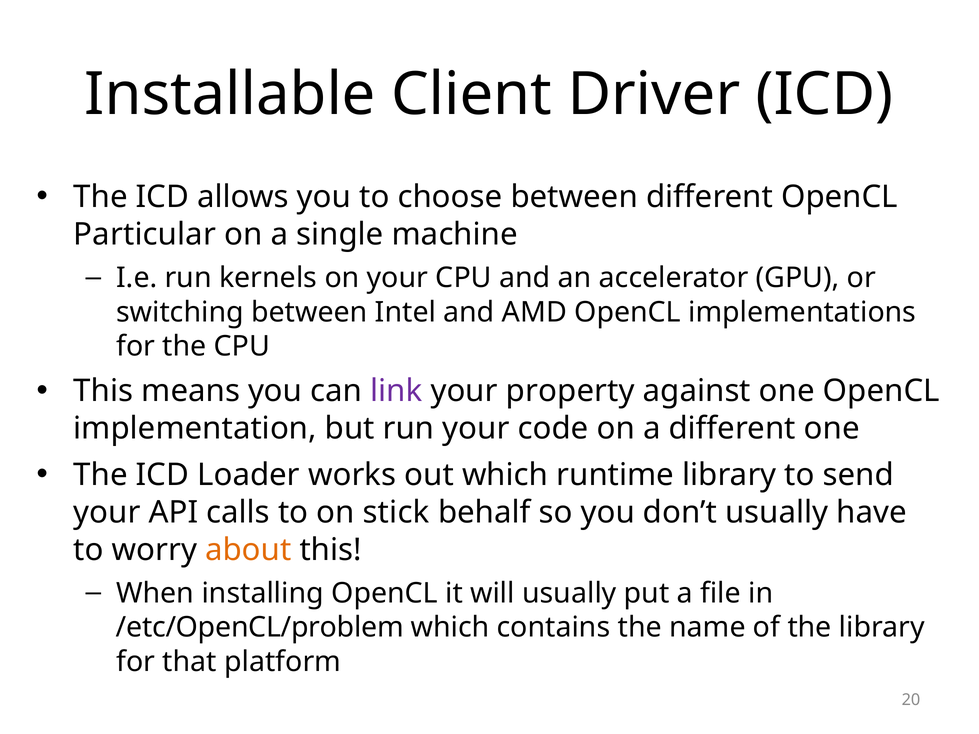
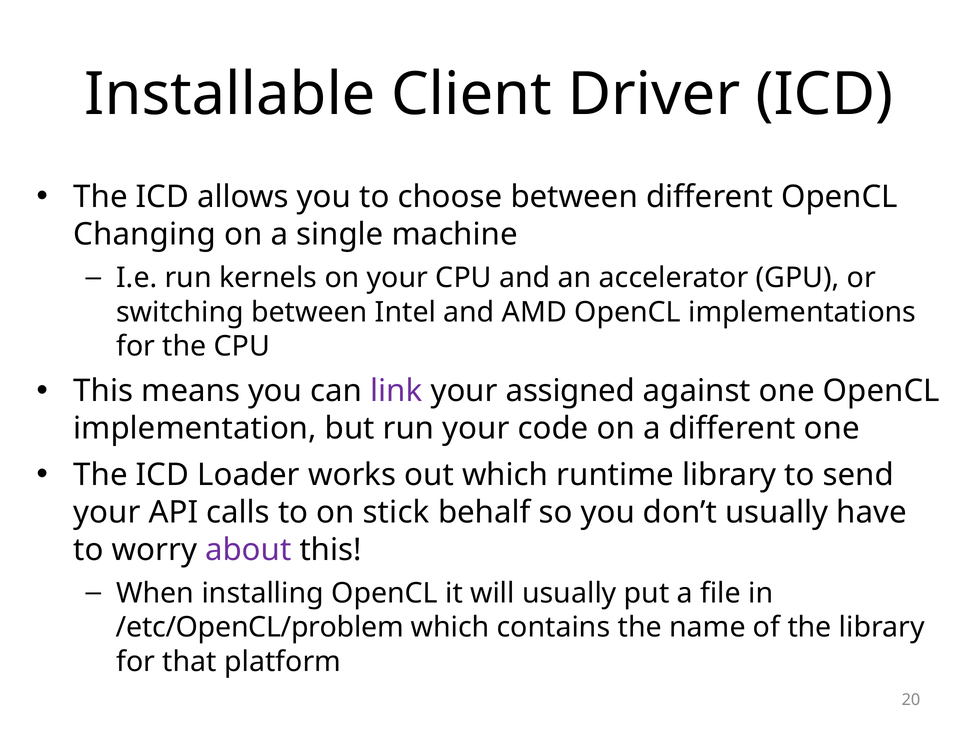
Particular: Particular -> Changing (145, 235)
property: property -> assigned (570, 391)
about colour: orange -> purple (248, 550)
